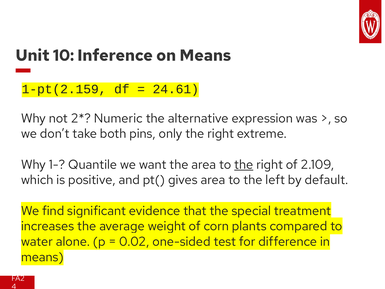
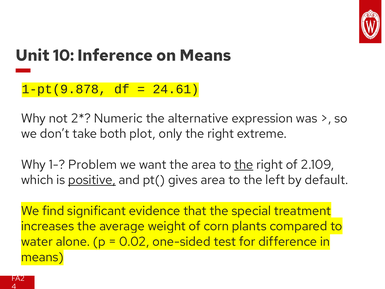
1-pt(2.159: 1-pt(2.159 -> 1-pt(9.878 (64, 89)
pins: pins -> plot (142, 134)
Quantile: Quantile -> Problem (93, 164)
positive underline: none -> present (92, 180)
